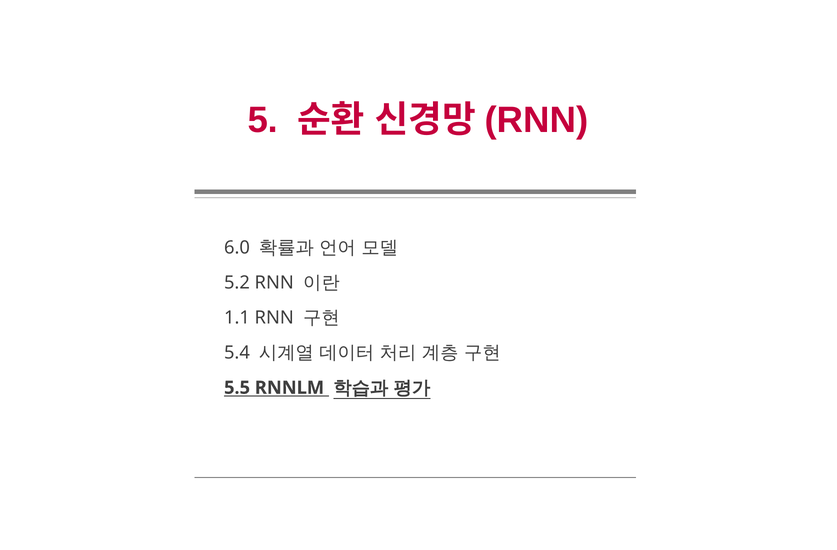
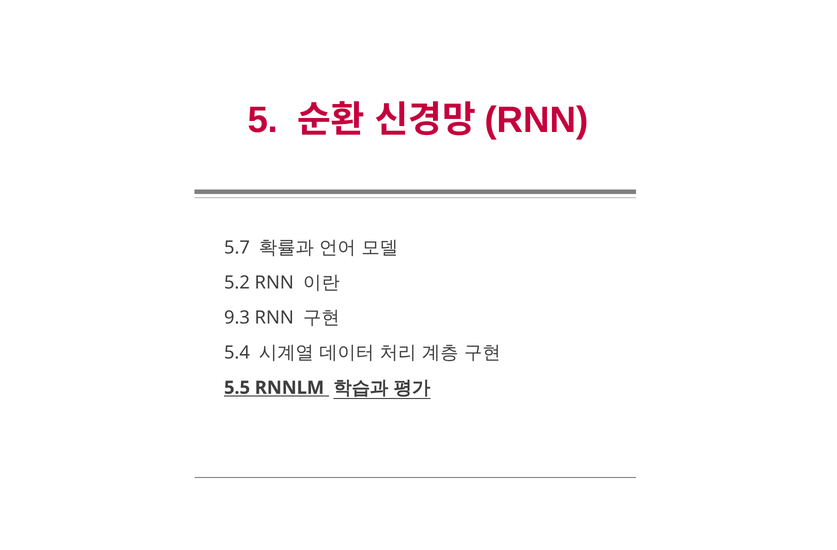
6.0: 6.0 -> 5.7 (237, 247)
1.1: 1.1 -> 9.3 (237, 317)
